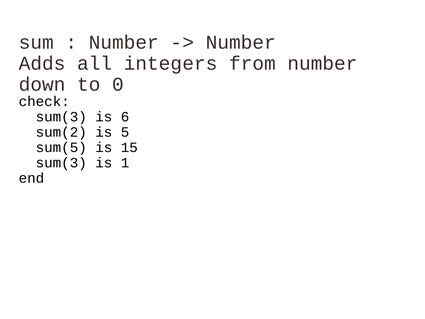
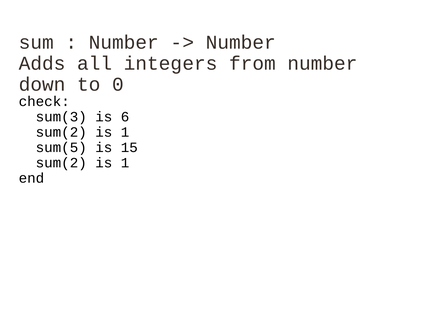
5: 5 -> 1 (125, 132)
sum(3: sum(3 -> sum(2 (61, 163)
